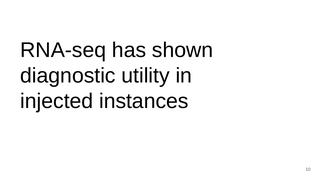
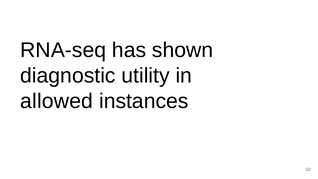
injected: injected -> allowed (57, 101)
